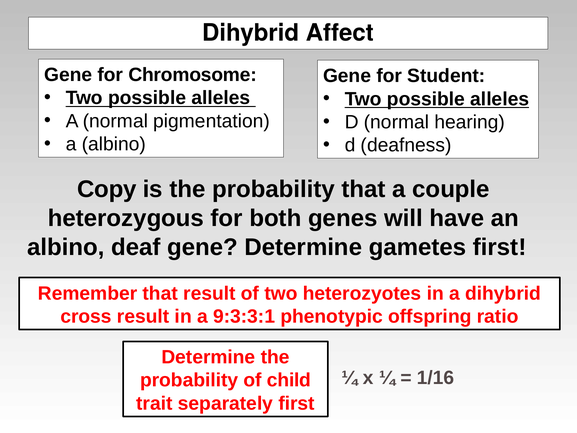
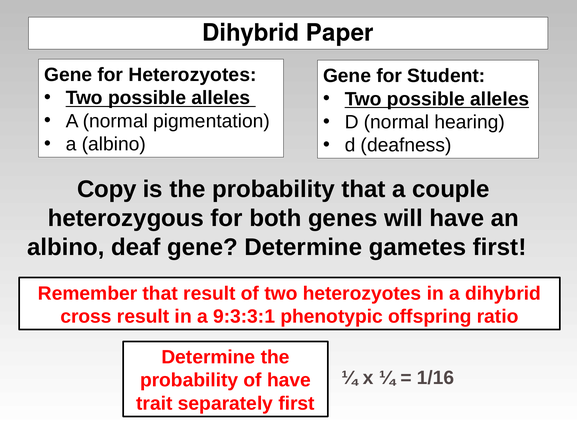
Affect: Affect -> Paper (340, 33)
for Chromosome: Chromosome -> Heterozyotes (192, 75)
of child: child -> have (289, 380)
